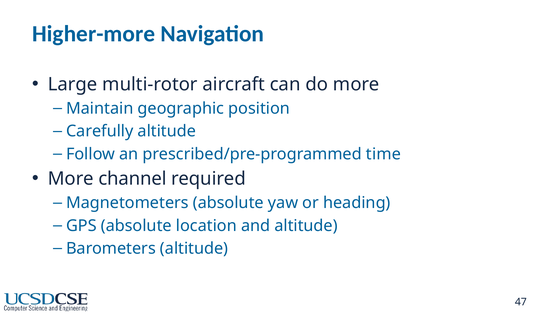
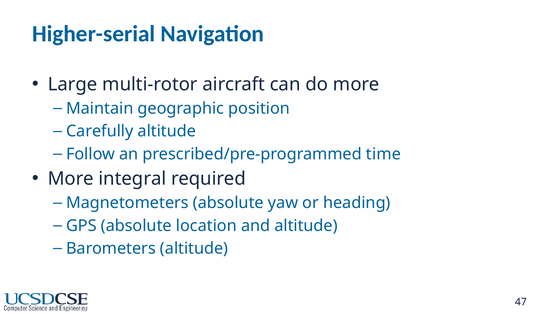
Higher-more: Higher-more -> Higher-serial (94, 34)
channel: channel -> integral (132, 179)
